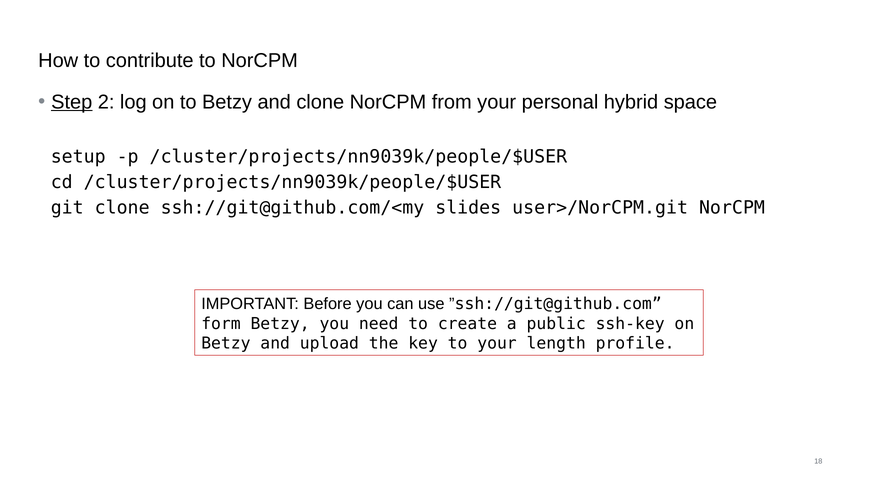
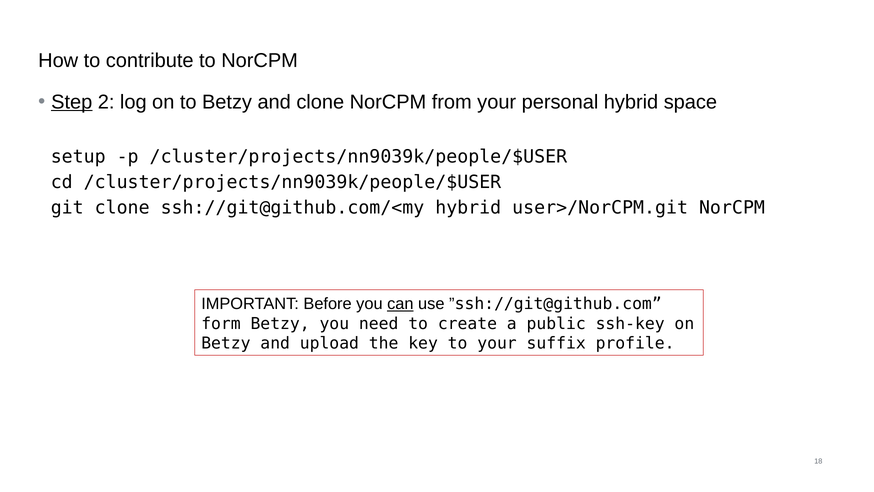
ssh://git@github.com/<my slides: slides -> hybrid (468, 207)
can underline: none -> present (400, 304)
length: length -> suffix (556, 343)
